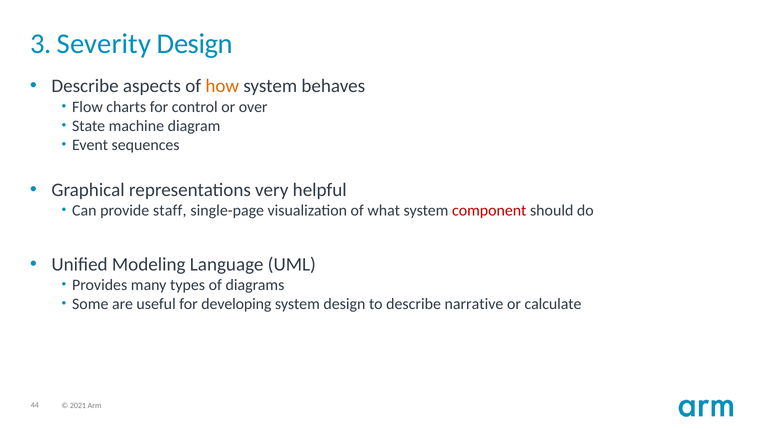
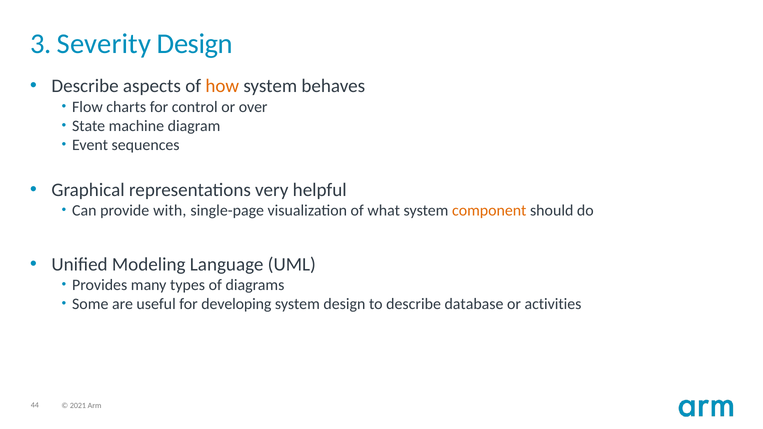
staff: staff -> with (170, 211)
component colour: red -> orange (489, 211)
narrative: narrative -> database (474, 304)
calculate: calculate -> activities (553, 304)
